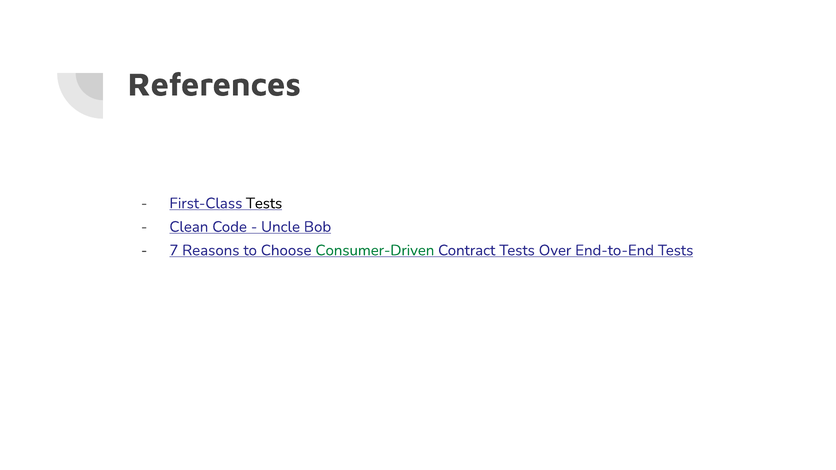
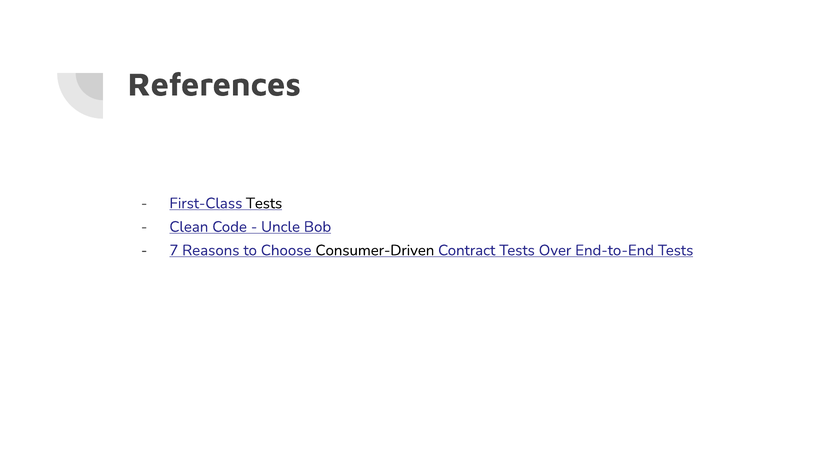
Consumer-Driven colour: green -> black (375, 250)
